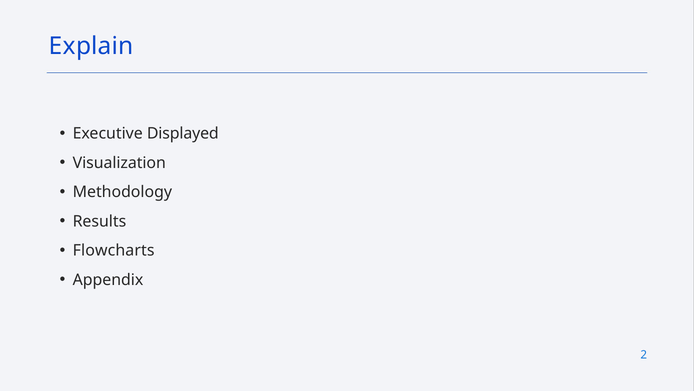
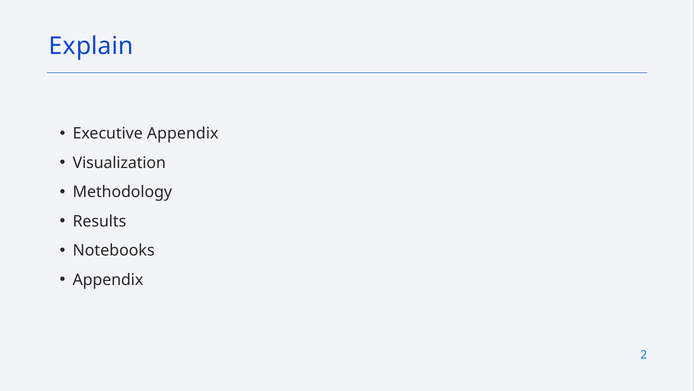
Executive Displayed: Displayed -> Appendix (183, 133)
Flowcharts: Flowcharts -> Notebooks (114, 250)
